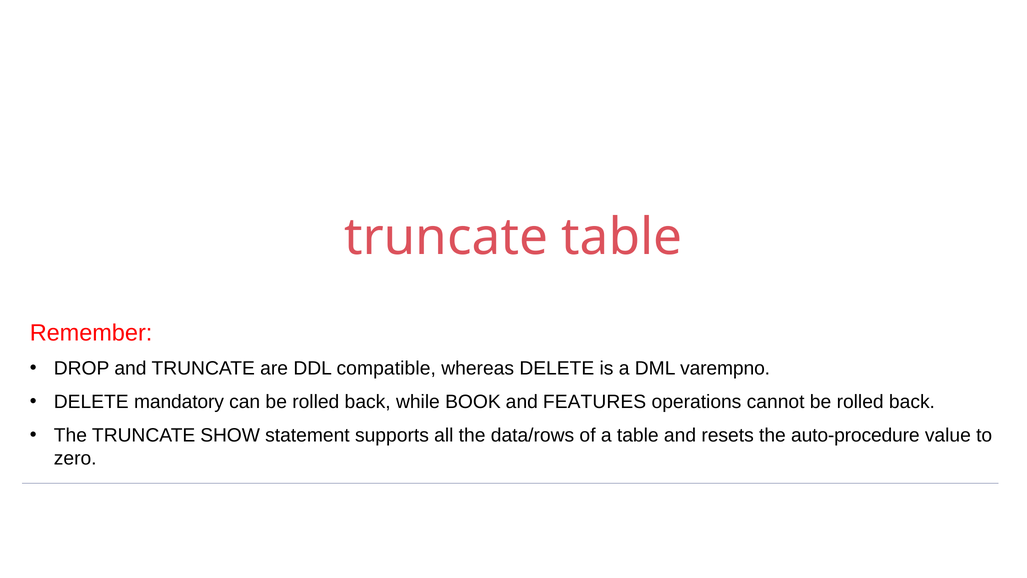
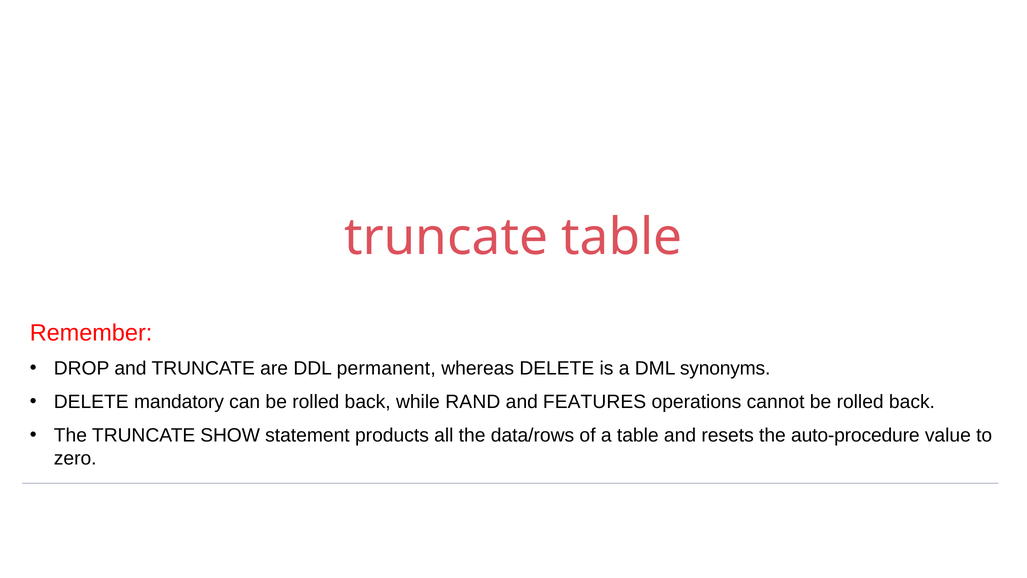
compatible: compatible -> permanent (386, 368)
varempno: varempno -> synonyms (725, 368)
BOOK: BOOK -> RAND (473, 402)
supports: supports -> products (392, 435)
